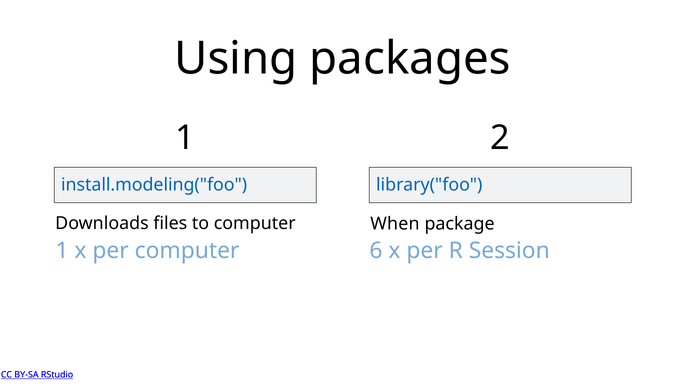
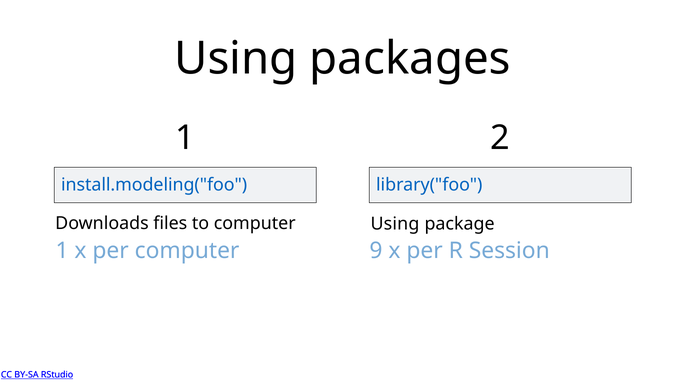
When: When -> Using (395, 224)
6: 6 -> 9 (376, 250)
